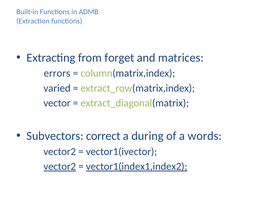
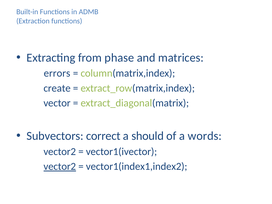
forget: forget -> phase (119, 58)
varied: varied -> create (57, 88)
during: during -> should (148, 136)
vector1(index1,index2 underline: present -> none (137, 166)
